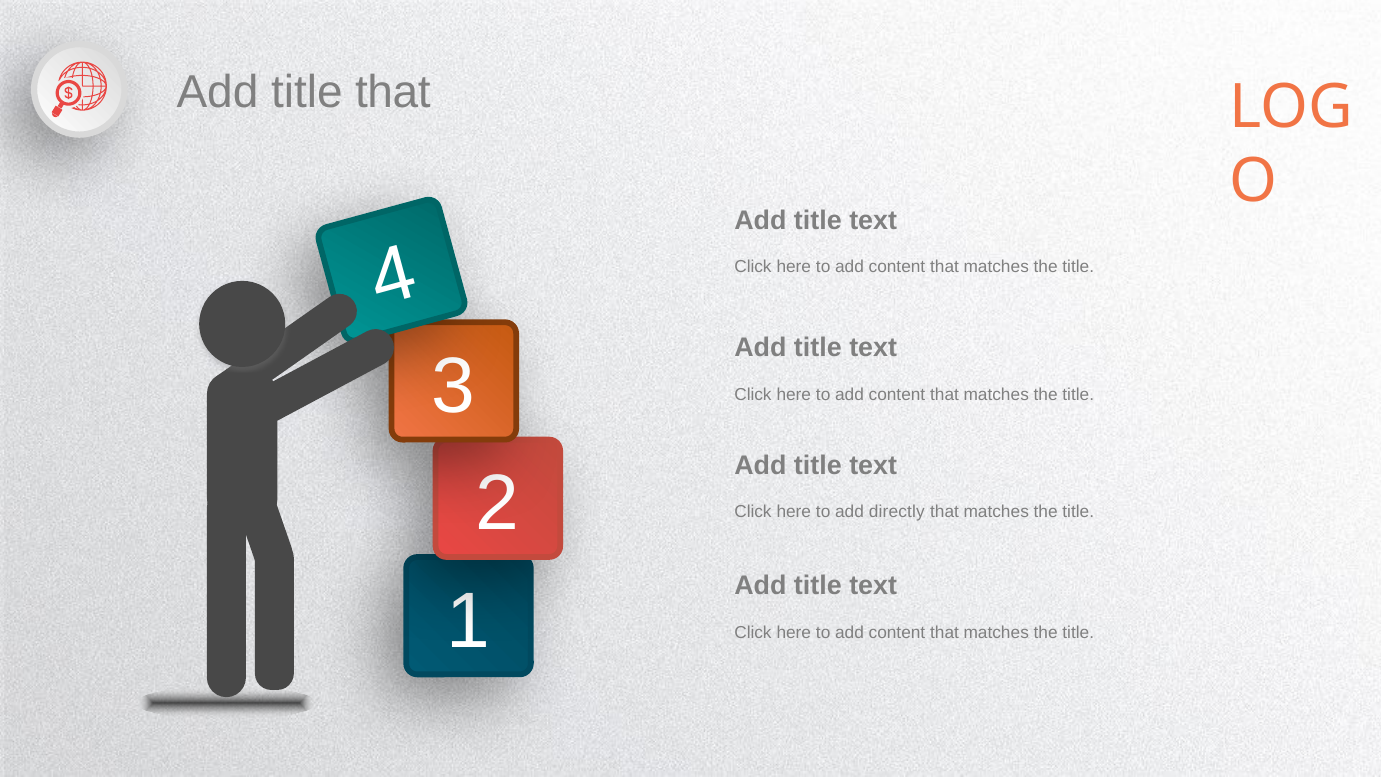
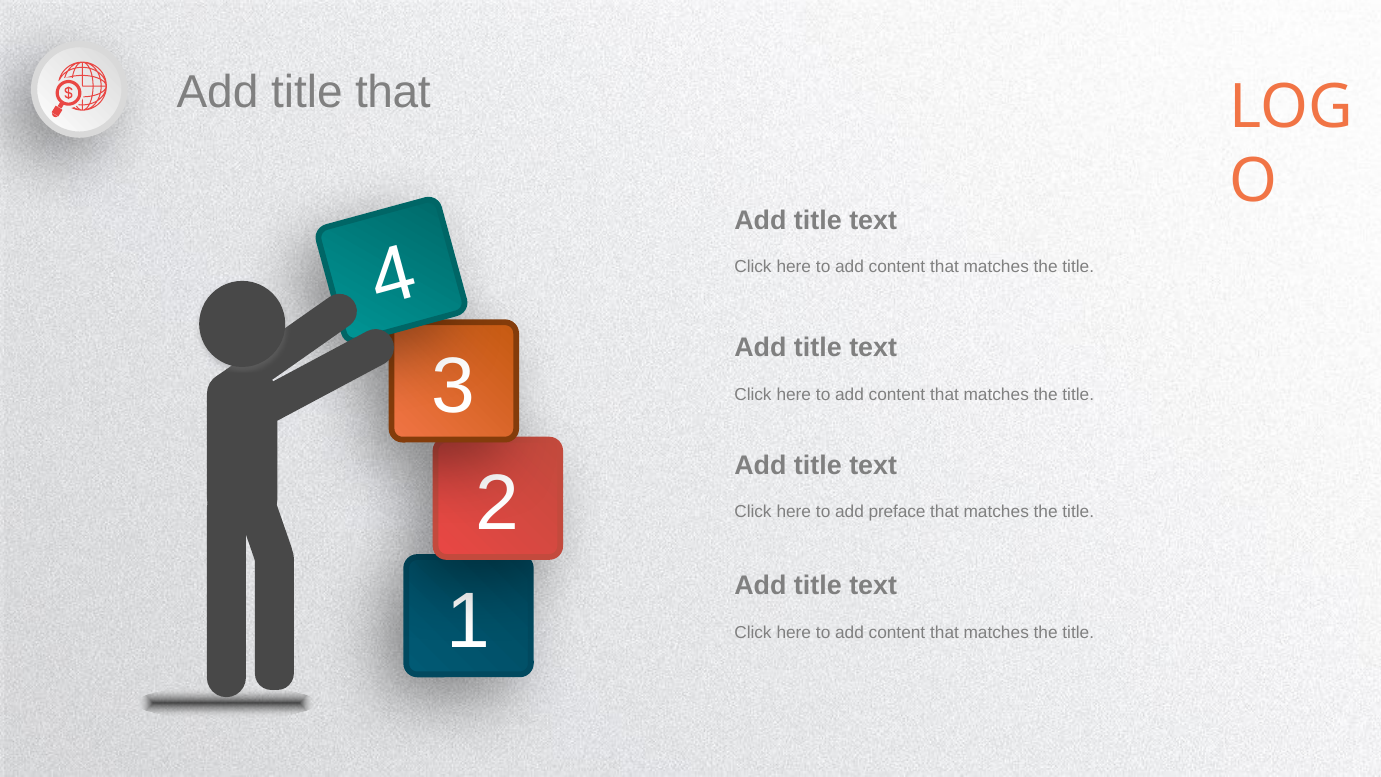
directly: directly -> preface (897, 512)
